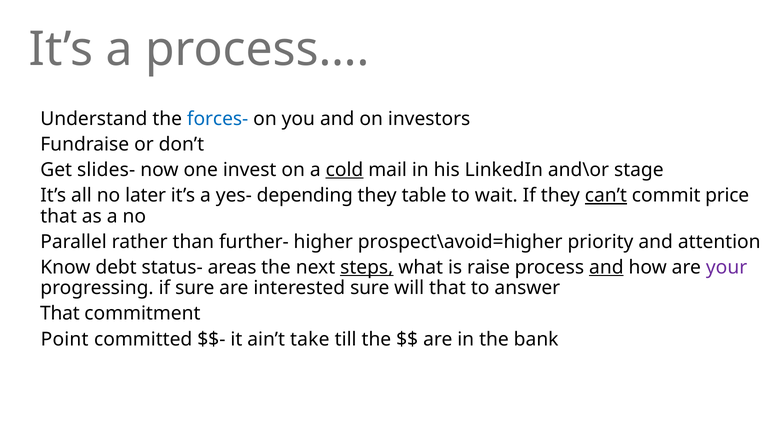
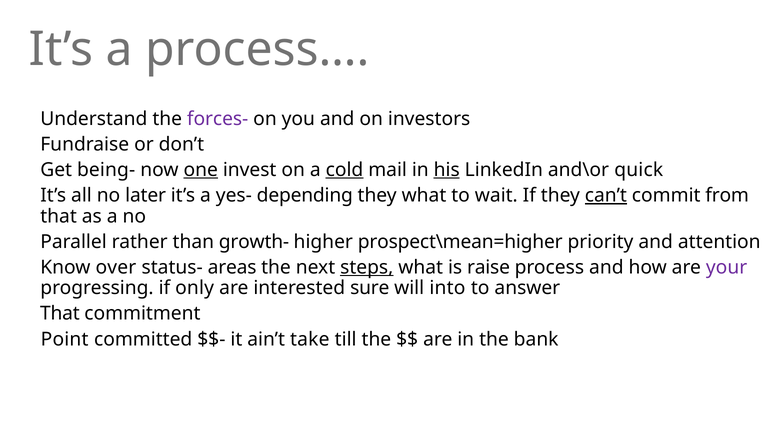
forces- colour: blue -> purple (218, 119)
slides-: slides- -> being- (106, 170)
one underline: none -> present (201, 170)
his underline: none -> present (447, 170)
stage: stage -> quick (639, 170)
they table: table -> what (424, 195)
price: price -> from (727, 195)
further-: further- -> growth- (254, 242)
prospect\avoid=higher: prospect\avoid=higher -> prospect\mean=higher (460, 242)
debt: debt -> over (116, 267)
and underline: present -> none (606, 267)
if sure: sure -> only (195, 288)
will that: that -> into (447, 288)
